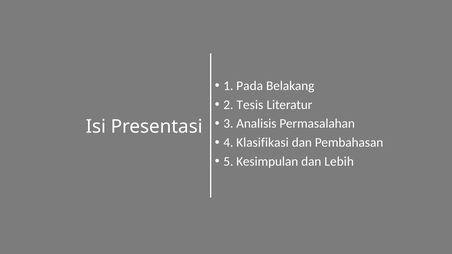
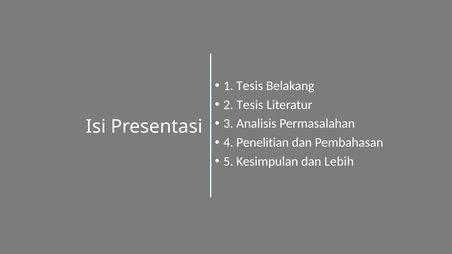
1 Pada: Pada -> Tesis (250, 86)
Klasifikasi: Klasifikasi -> Penelitian (263, 143)
